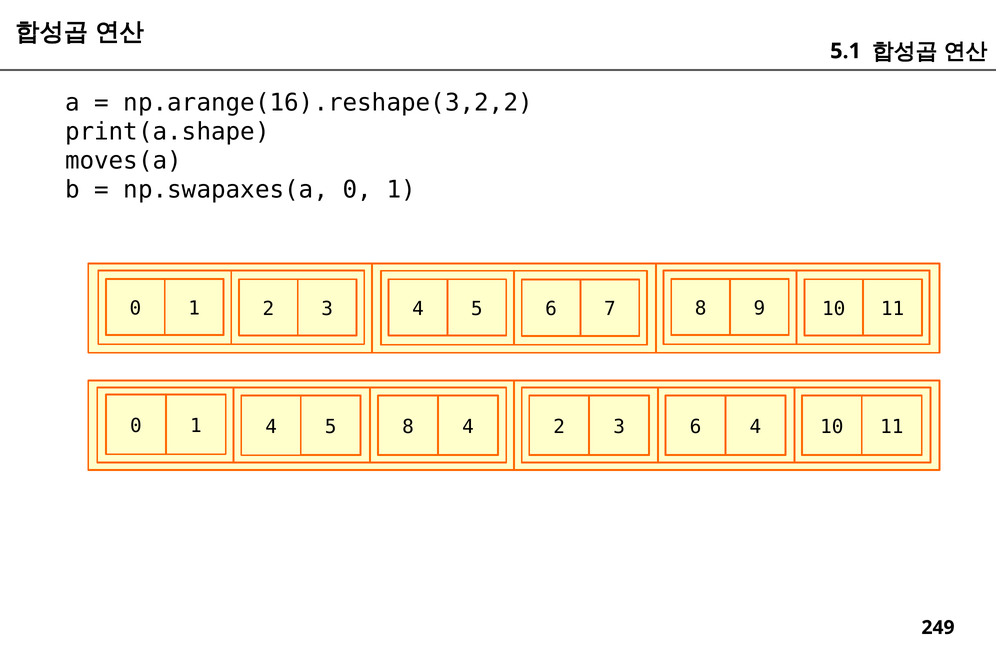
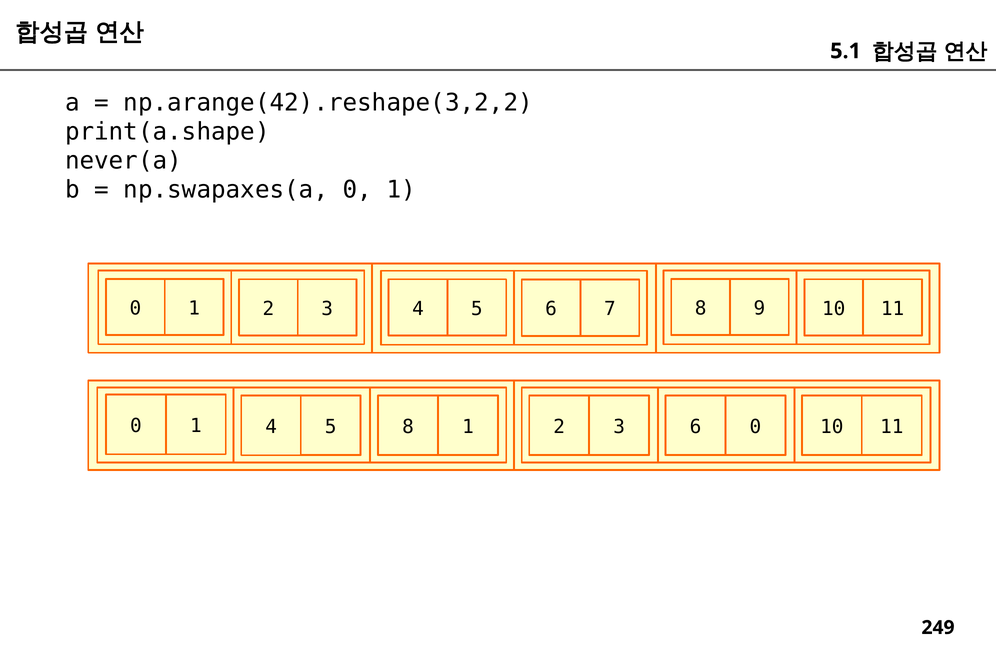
np.arange(16).reshape(3,2,2: np.arange(16).reshape(3,2,2 -> np.arange(42).reshape(3,2,2 (328, 103)
moves(a: moves(a -> never(a (123, 161)
8 4: 4 -> 1 (468, 427)
6 4: 4 -> 0 (755, 427)
